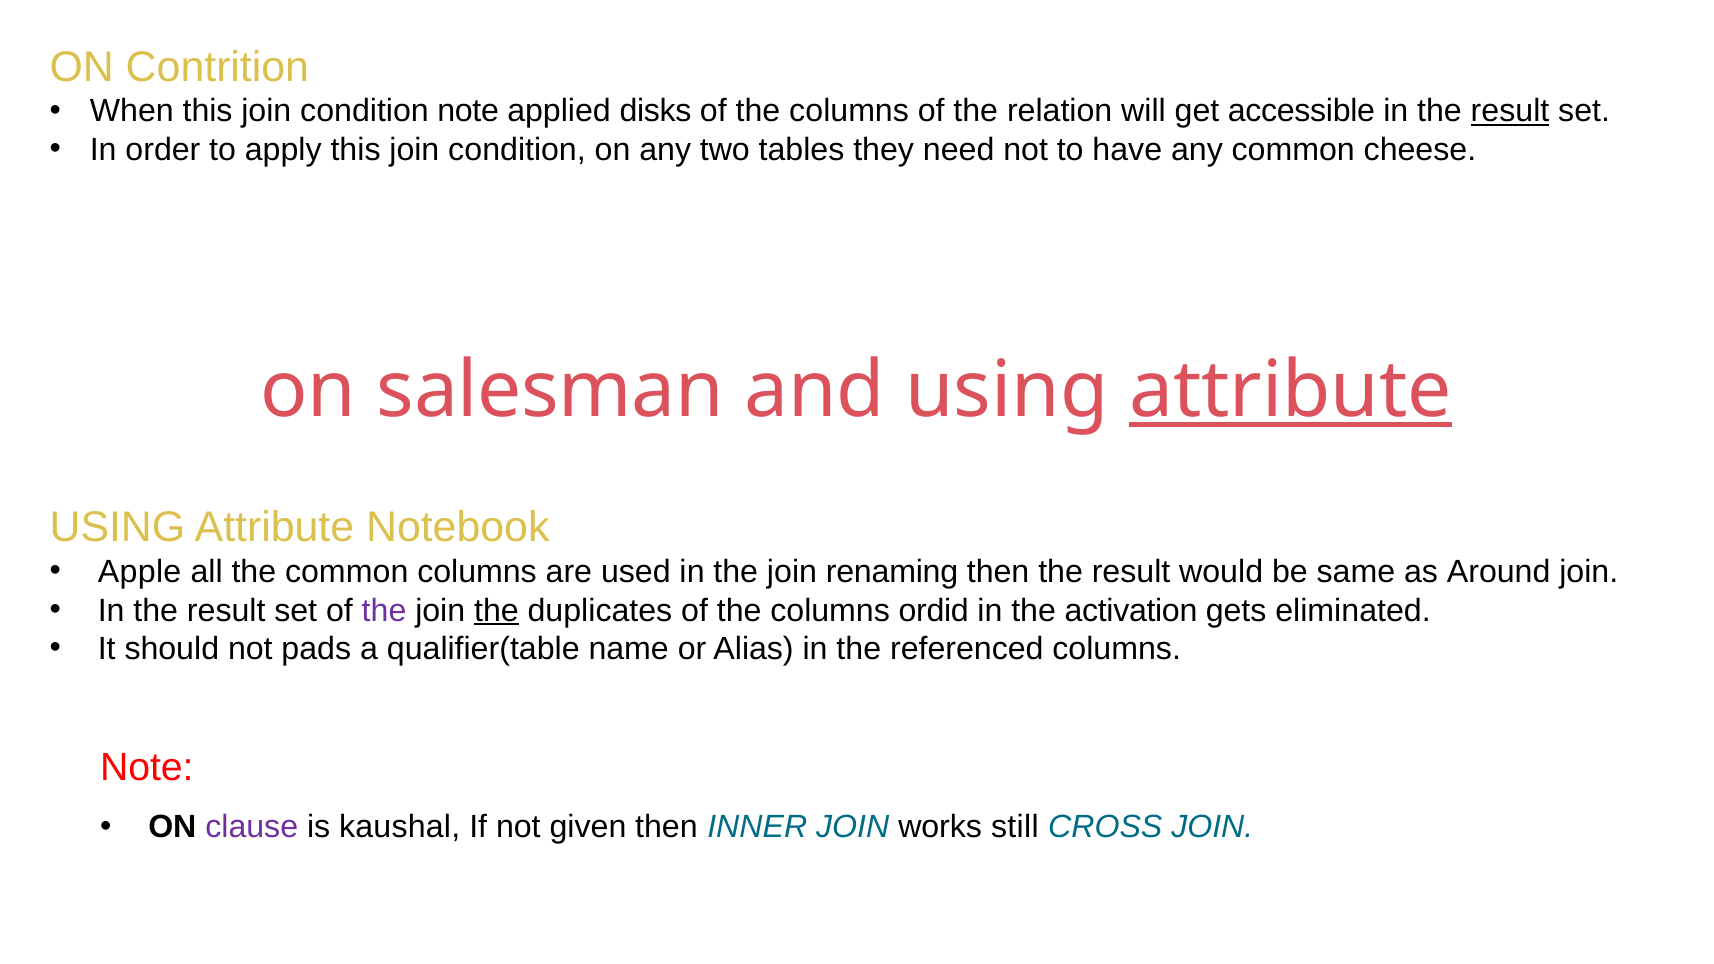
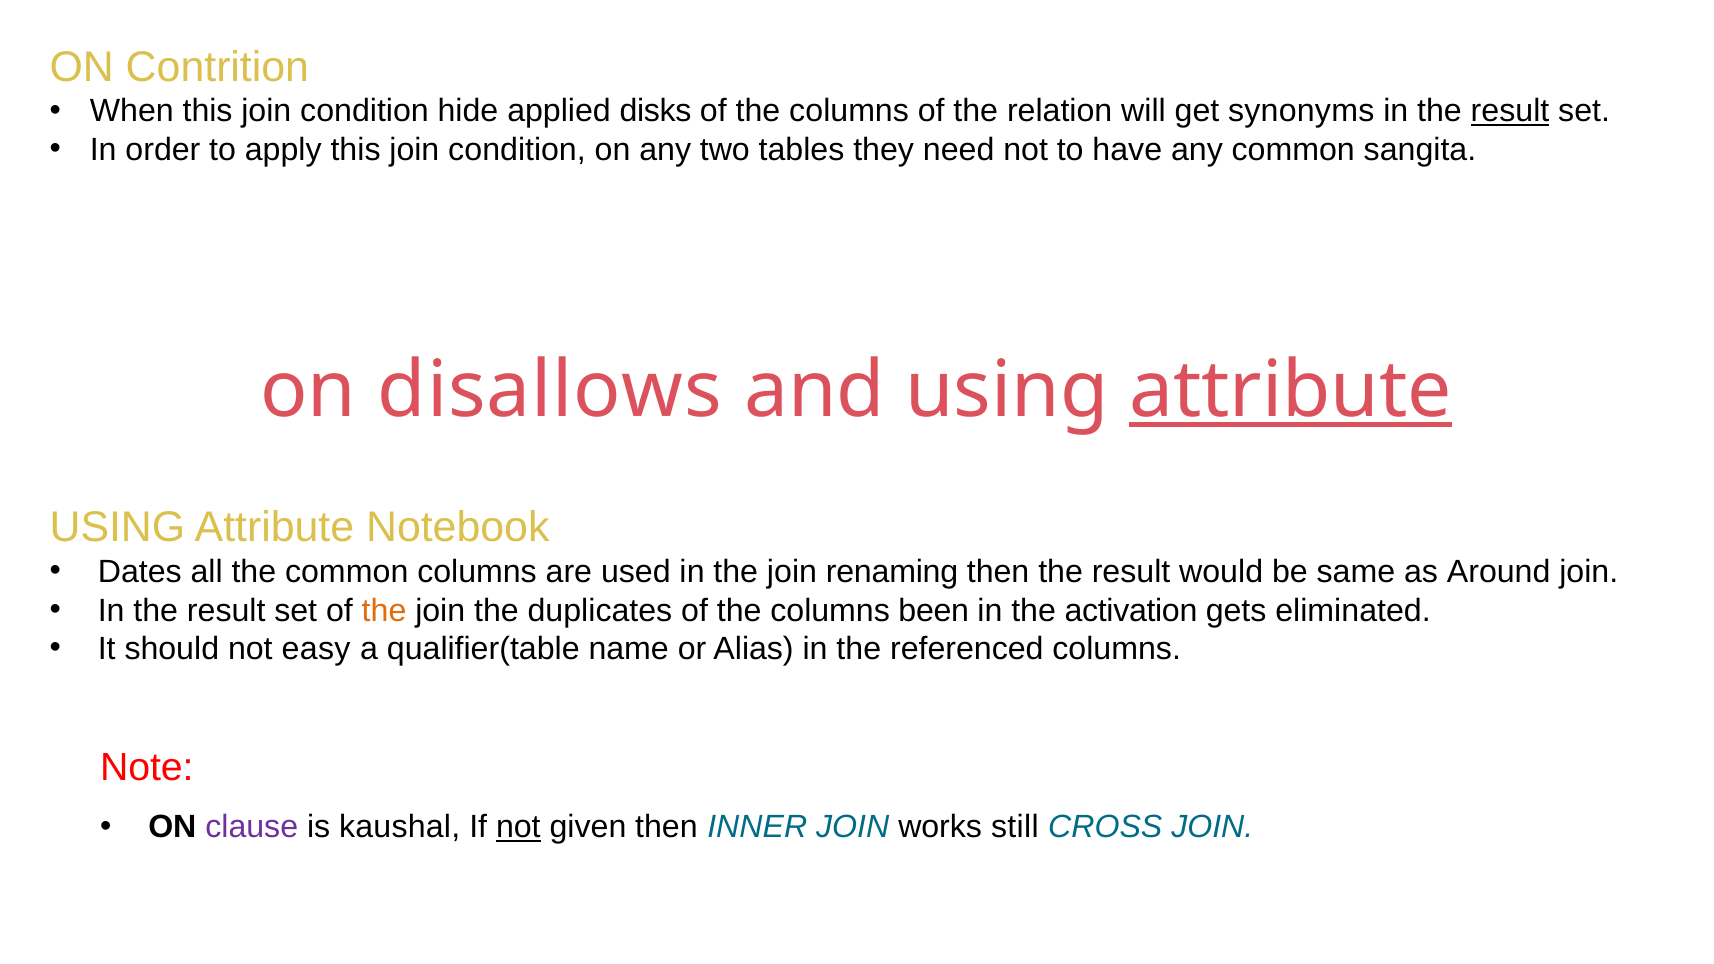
condition note: note -> hide (468, 111)
accessible: accessible -> synonyms (1301, 111)
cheese: cheese -> sangita (1420, 150)
salesman: salesman -> disallows (550, 391)
Apple: Apple -> Dates (140, 572)
the colour: purple -> orange (384, 611)
the underline: present -> none (496, 611)
ordid: ordid -> been (934, 611)
pads: pads -> easy (316, 649)
not underline: none -> present (518, 827)
